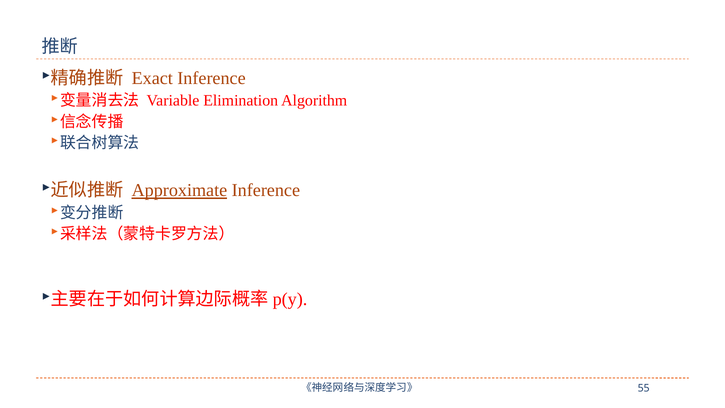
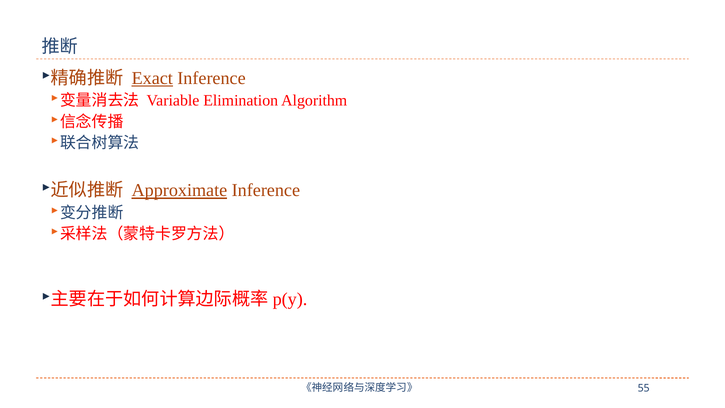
Exact underline: none -> present (152, 78)
